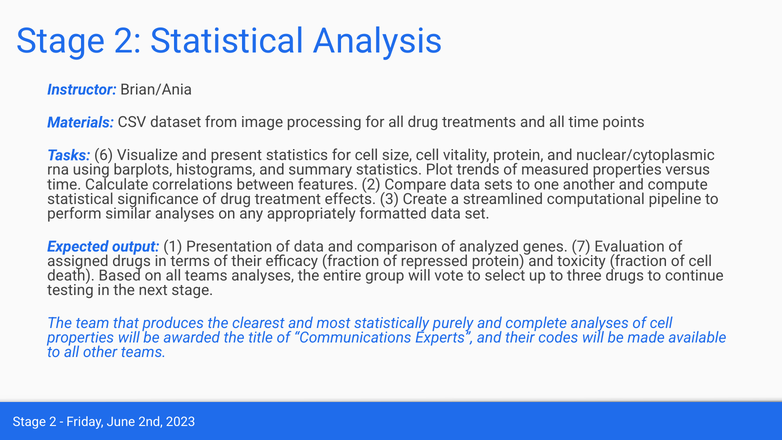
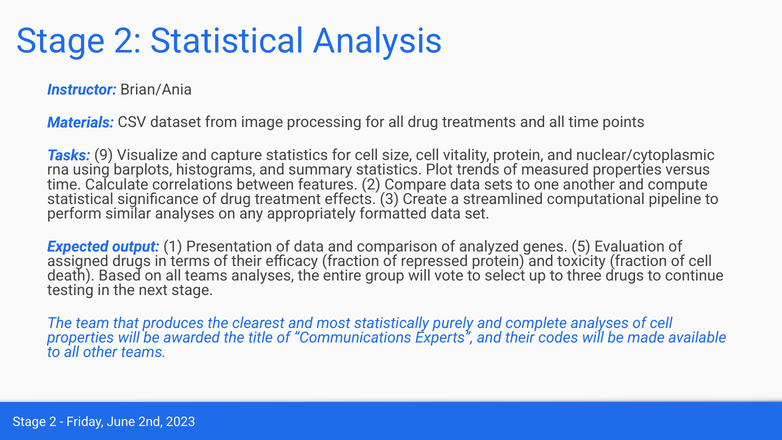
6: 6 -> 9 (104, 155)
present: present -> capture (236, 155)
7: 7 -> 5 (581, 246)
